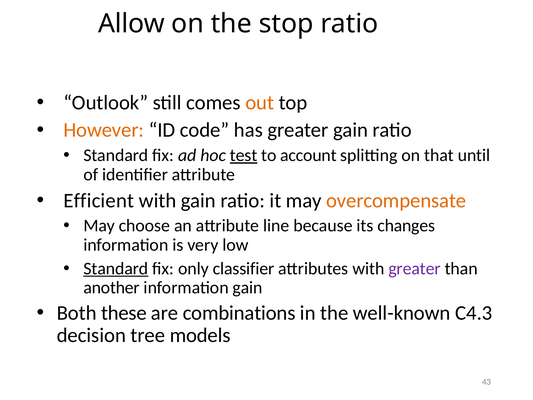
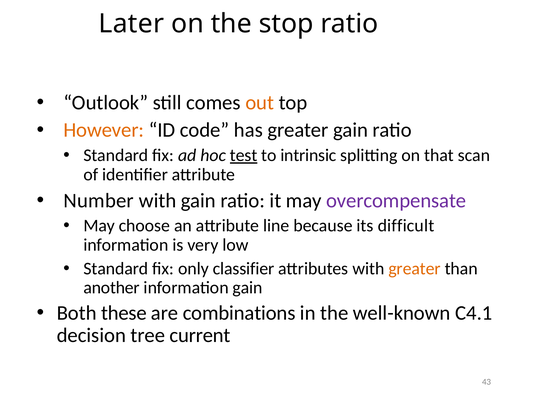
Allow: Allow -> Later (131, 24)
account: account -> intrinsic (308, 155)
until: until -> scan (474, 155)
Efficient: Efficient -> Number (99, 200)
overcompensate colour: orange -> purple (396, 200)
changes: changes -> difficult (406, 226)
Standard underline: present -> none (116, 268)
greater colour: purple -> orange (415, 268)
C4.3: C4.3 -> C4.1 (474, 313)
models: models -> current (200, 335)
